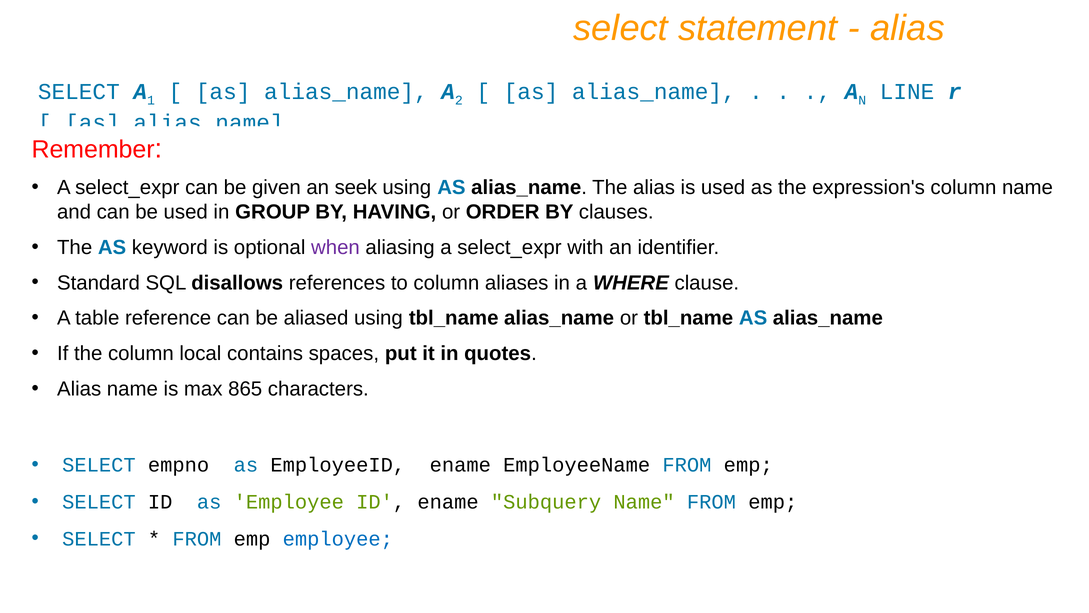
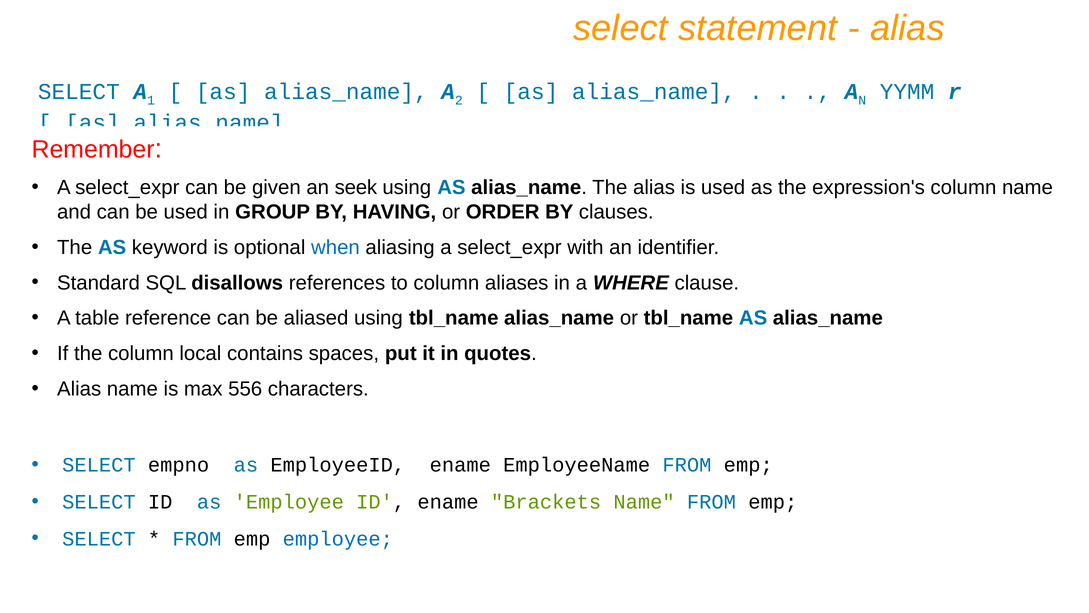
LINE: LINE -> YYMM (907, 92)
when colour: purple -> blue (335, 247)
865: 865 -> 556 (245, 389)
Subquery: Subquery -> Brackets (546, 502)
